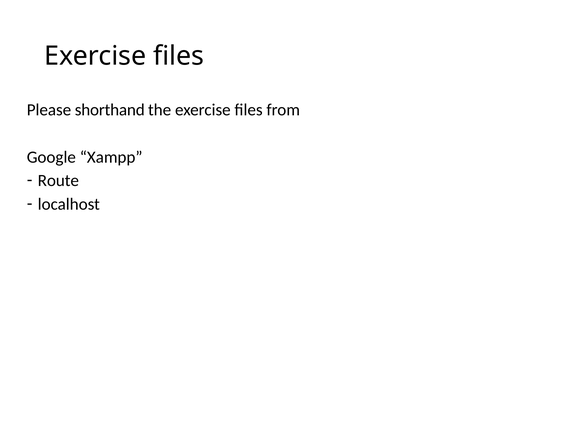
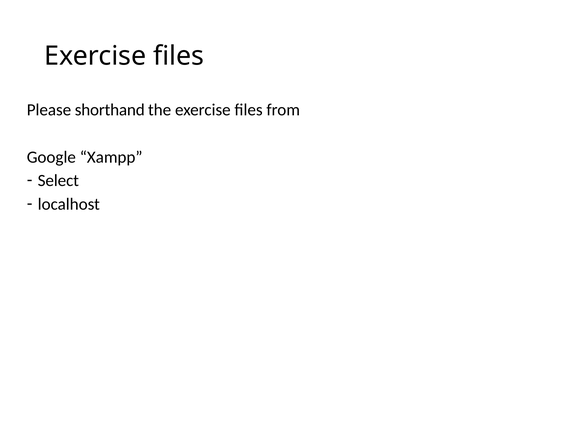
Route: Route -> Select (58, 180)
